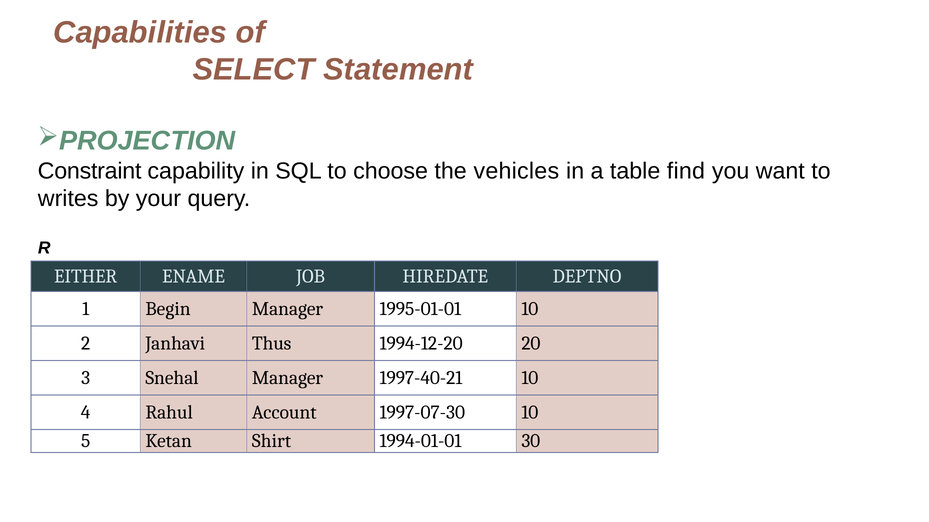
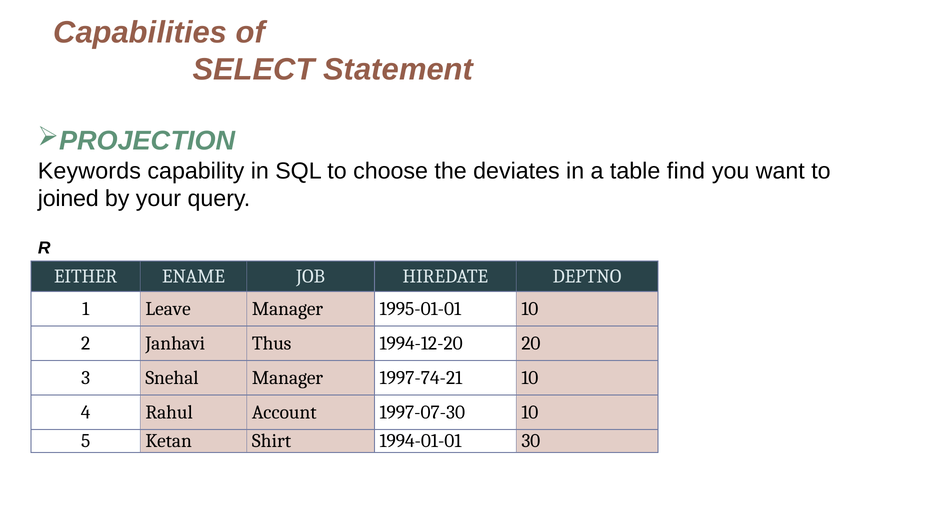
Constraint: Constraint -> Keywords (89, 171)
vehicles: vehicles -> deviates (516, 171)
writes: writes -> joined (68, 199)
Begin: Begin -> Leave (168, 309)
1997-40-21: 1997-40-21 -> 1997-74-21 (421, 378)
